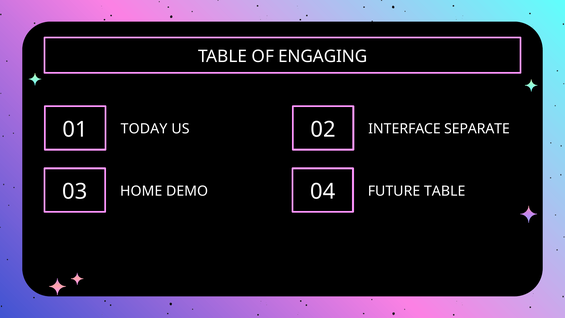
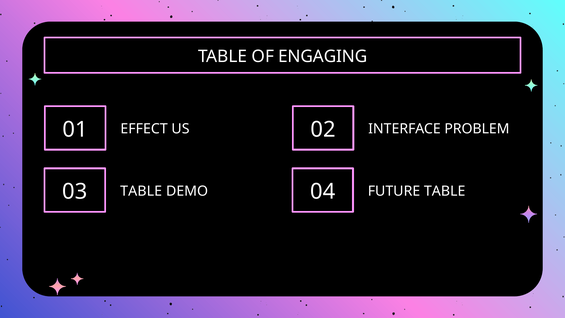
TODAY: TODAY -> EFFECT (144, 129)
SEPARATE: SEPARATE -> PROBLEM (477, 129)
03 HOME: HOME -> TABLE (141, 191)
